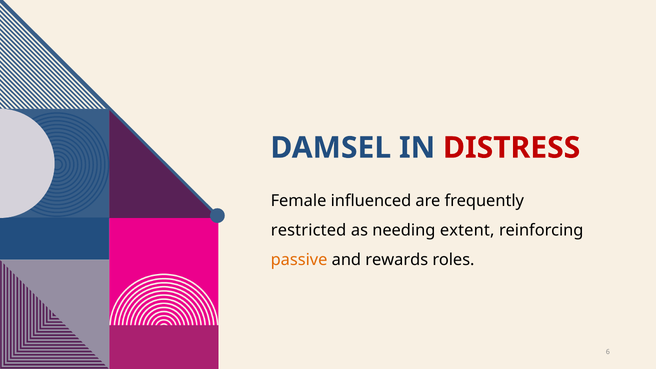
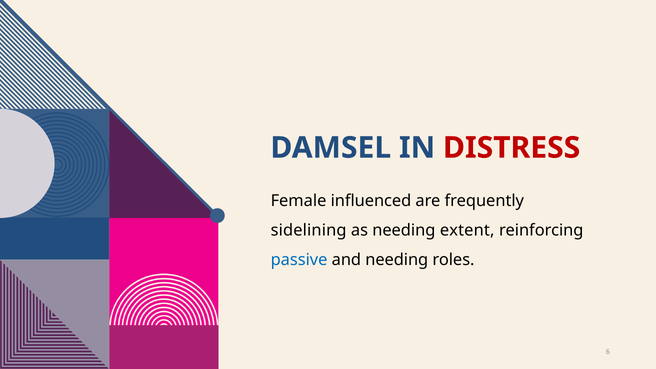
restricted: restricted -> sidelining (309, 230)
passive colour: orange -> blue (299, 260)
and rewards: rewards -> needing (397, 260)
